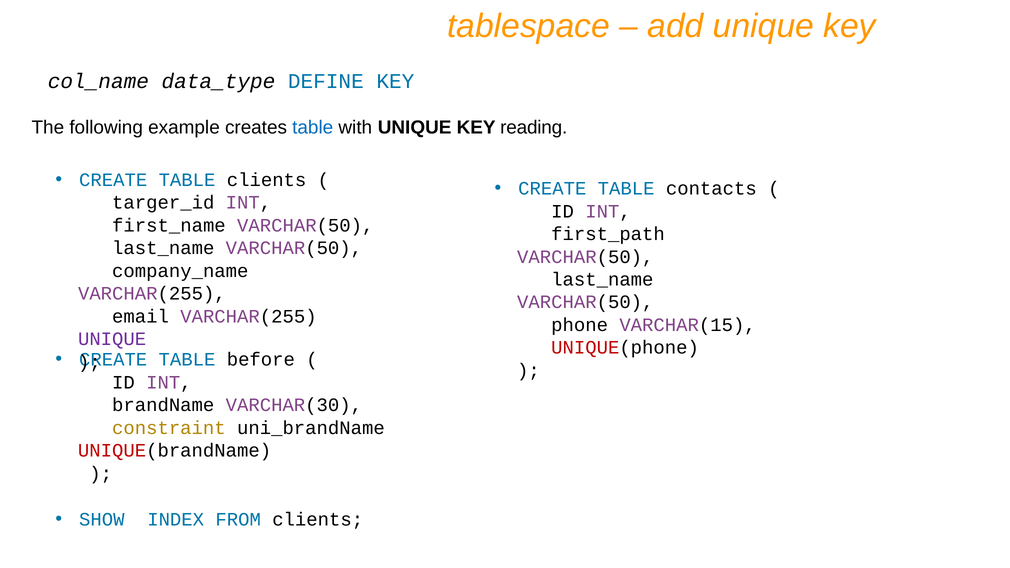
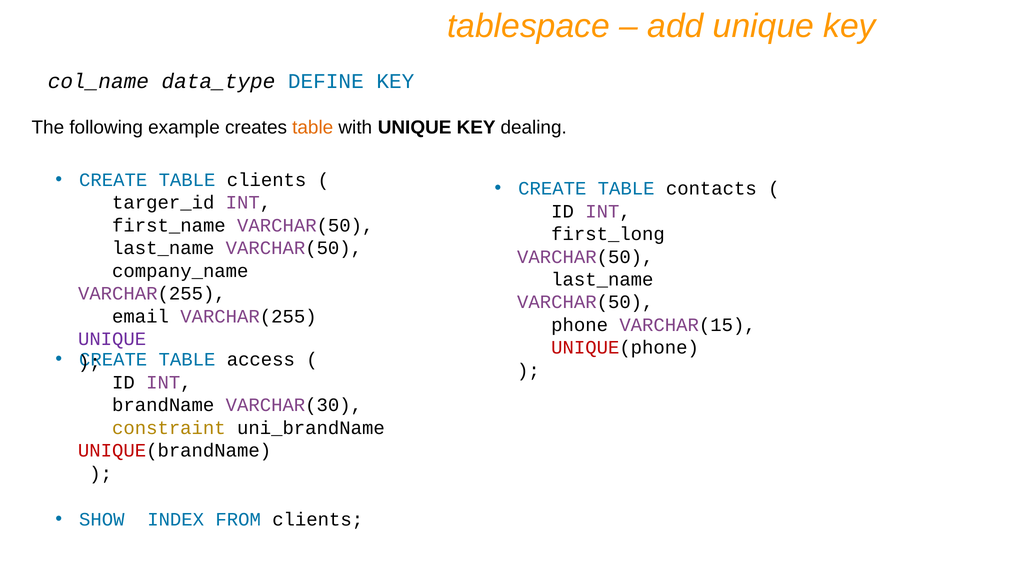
table colour: blue -> orange (313, 127)
reading: reading -> dealing (534, 127)
first_path: first_path -> first_long (608, 234)
before: before -> access (261, 360)
